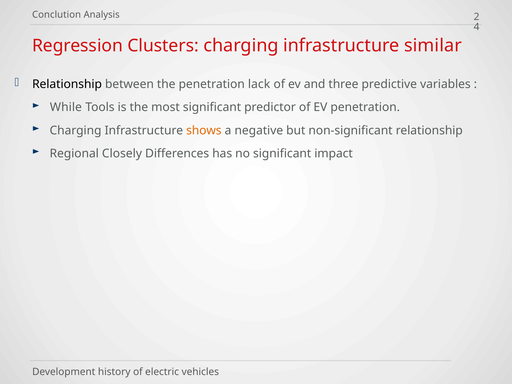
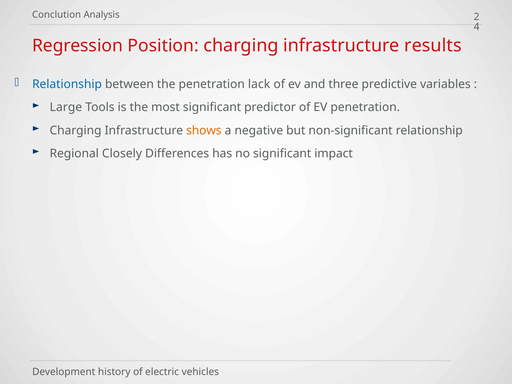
Clusters: Clusters -> Position (163, 46)
similar: similar -> results (433, 46)
Relationship colour: black -> blue (67, 84)
While: While -> Large (66, 107)
